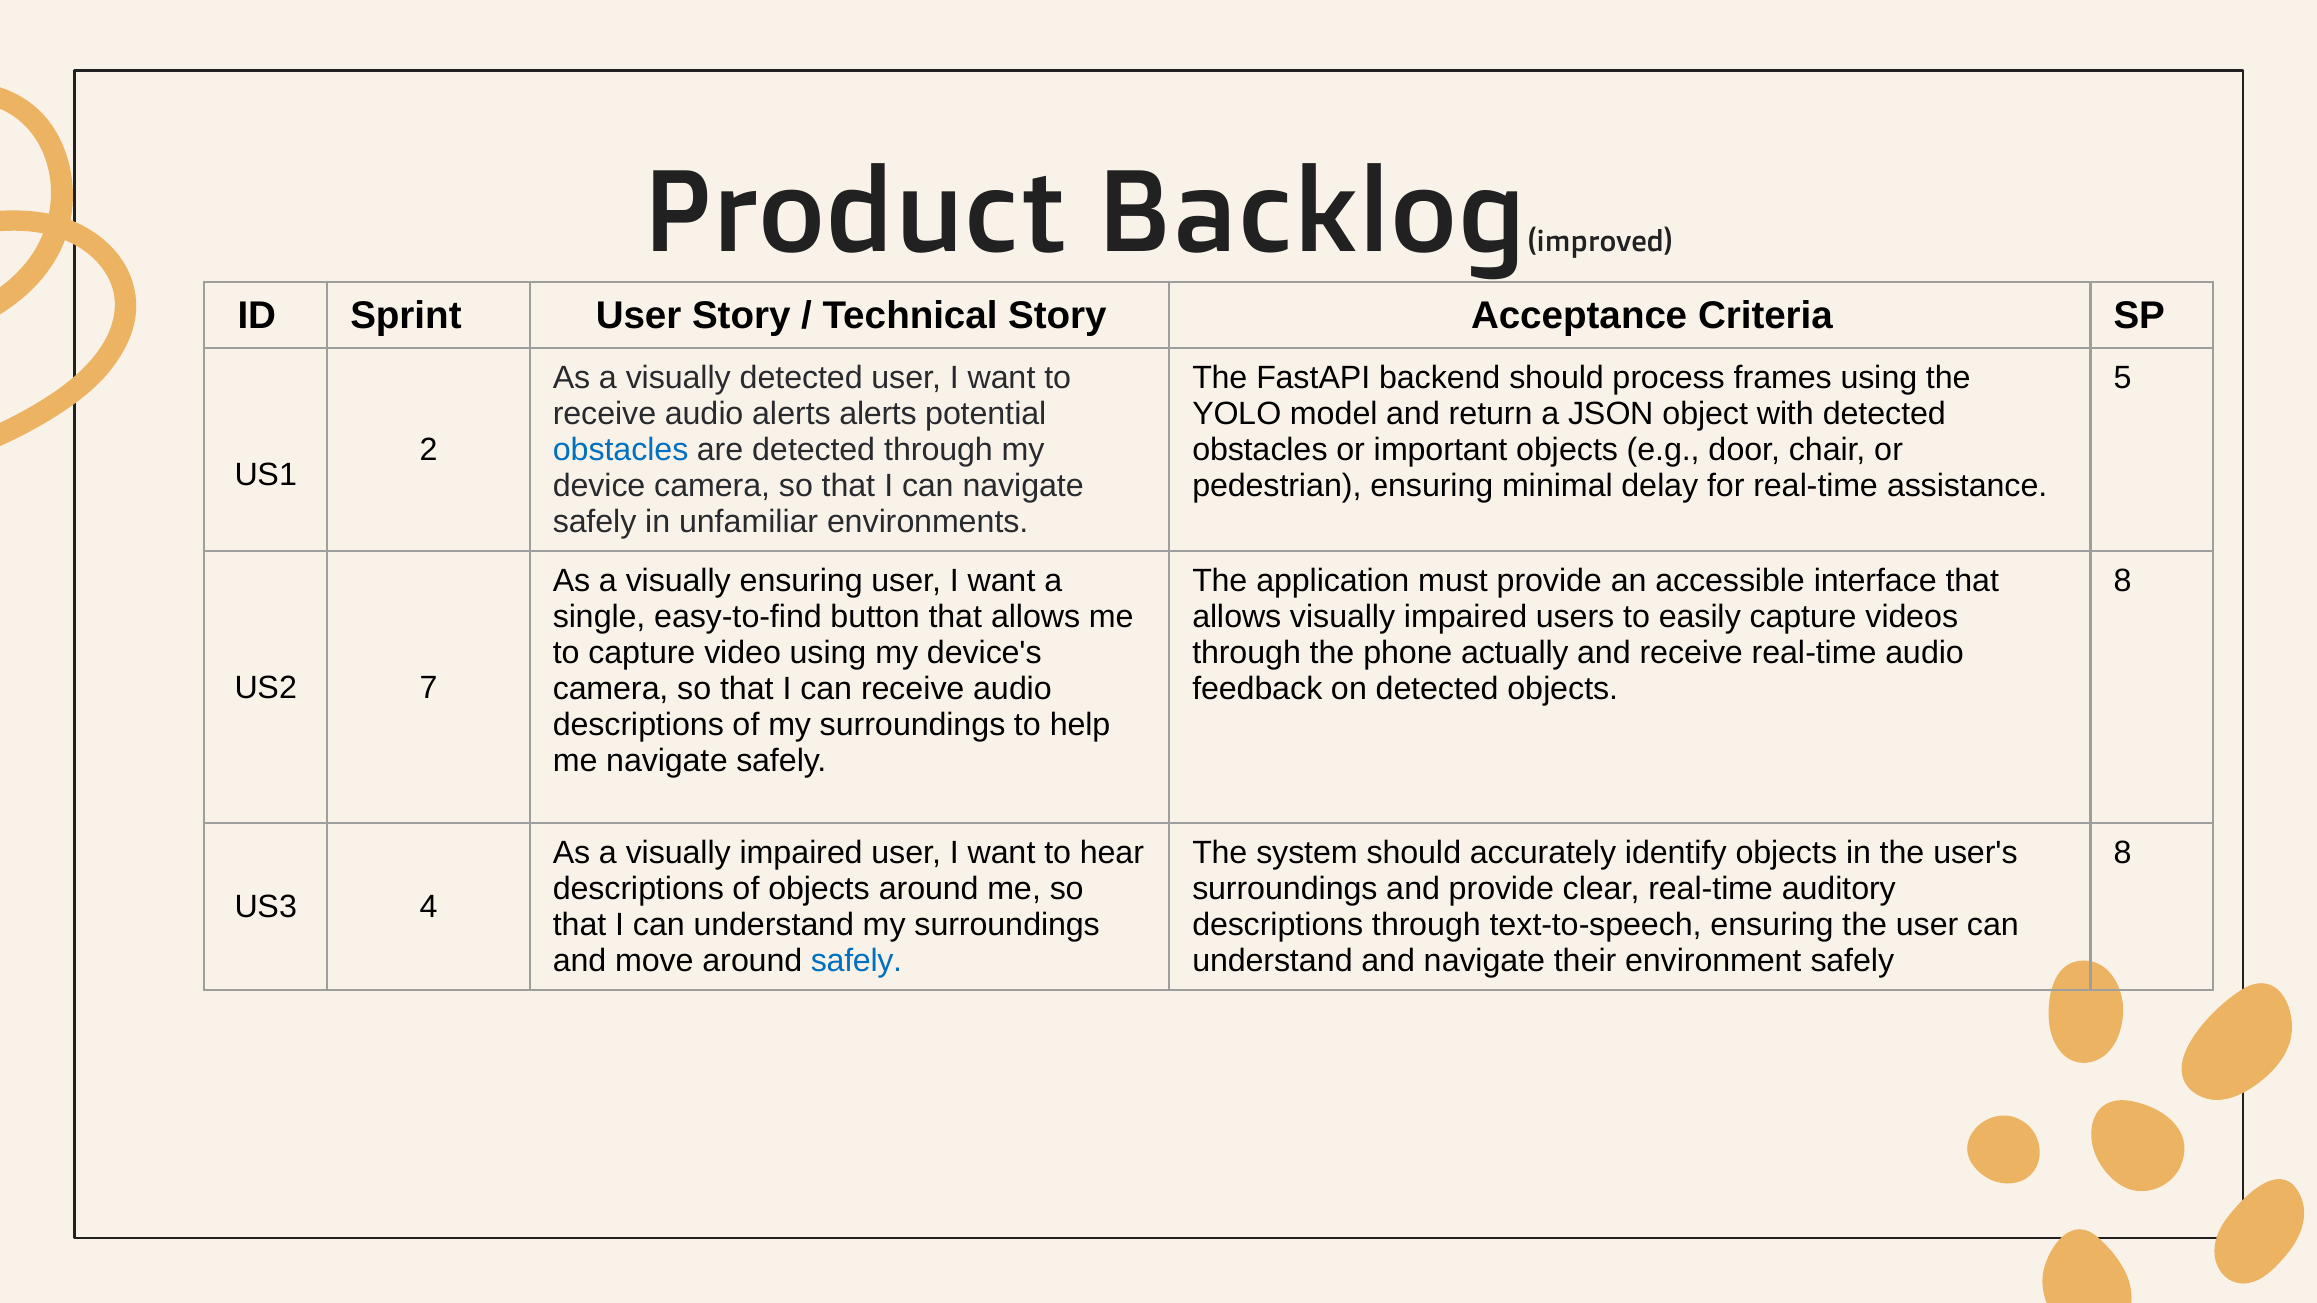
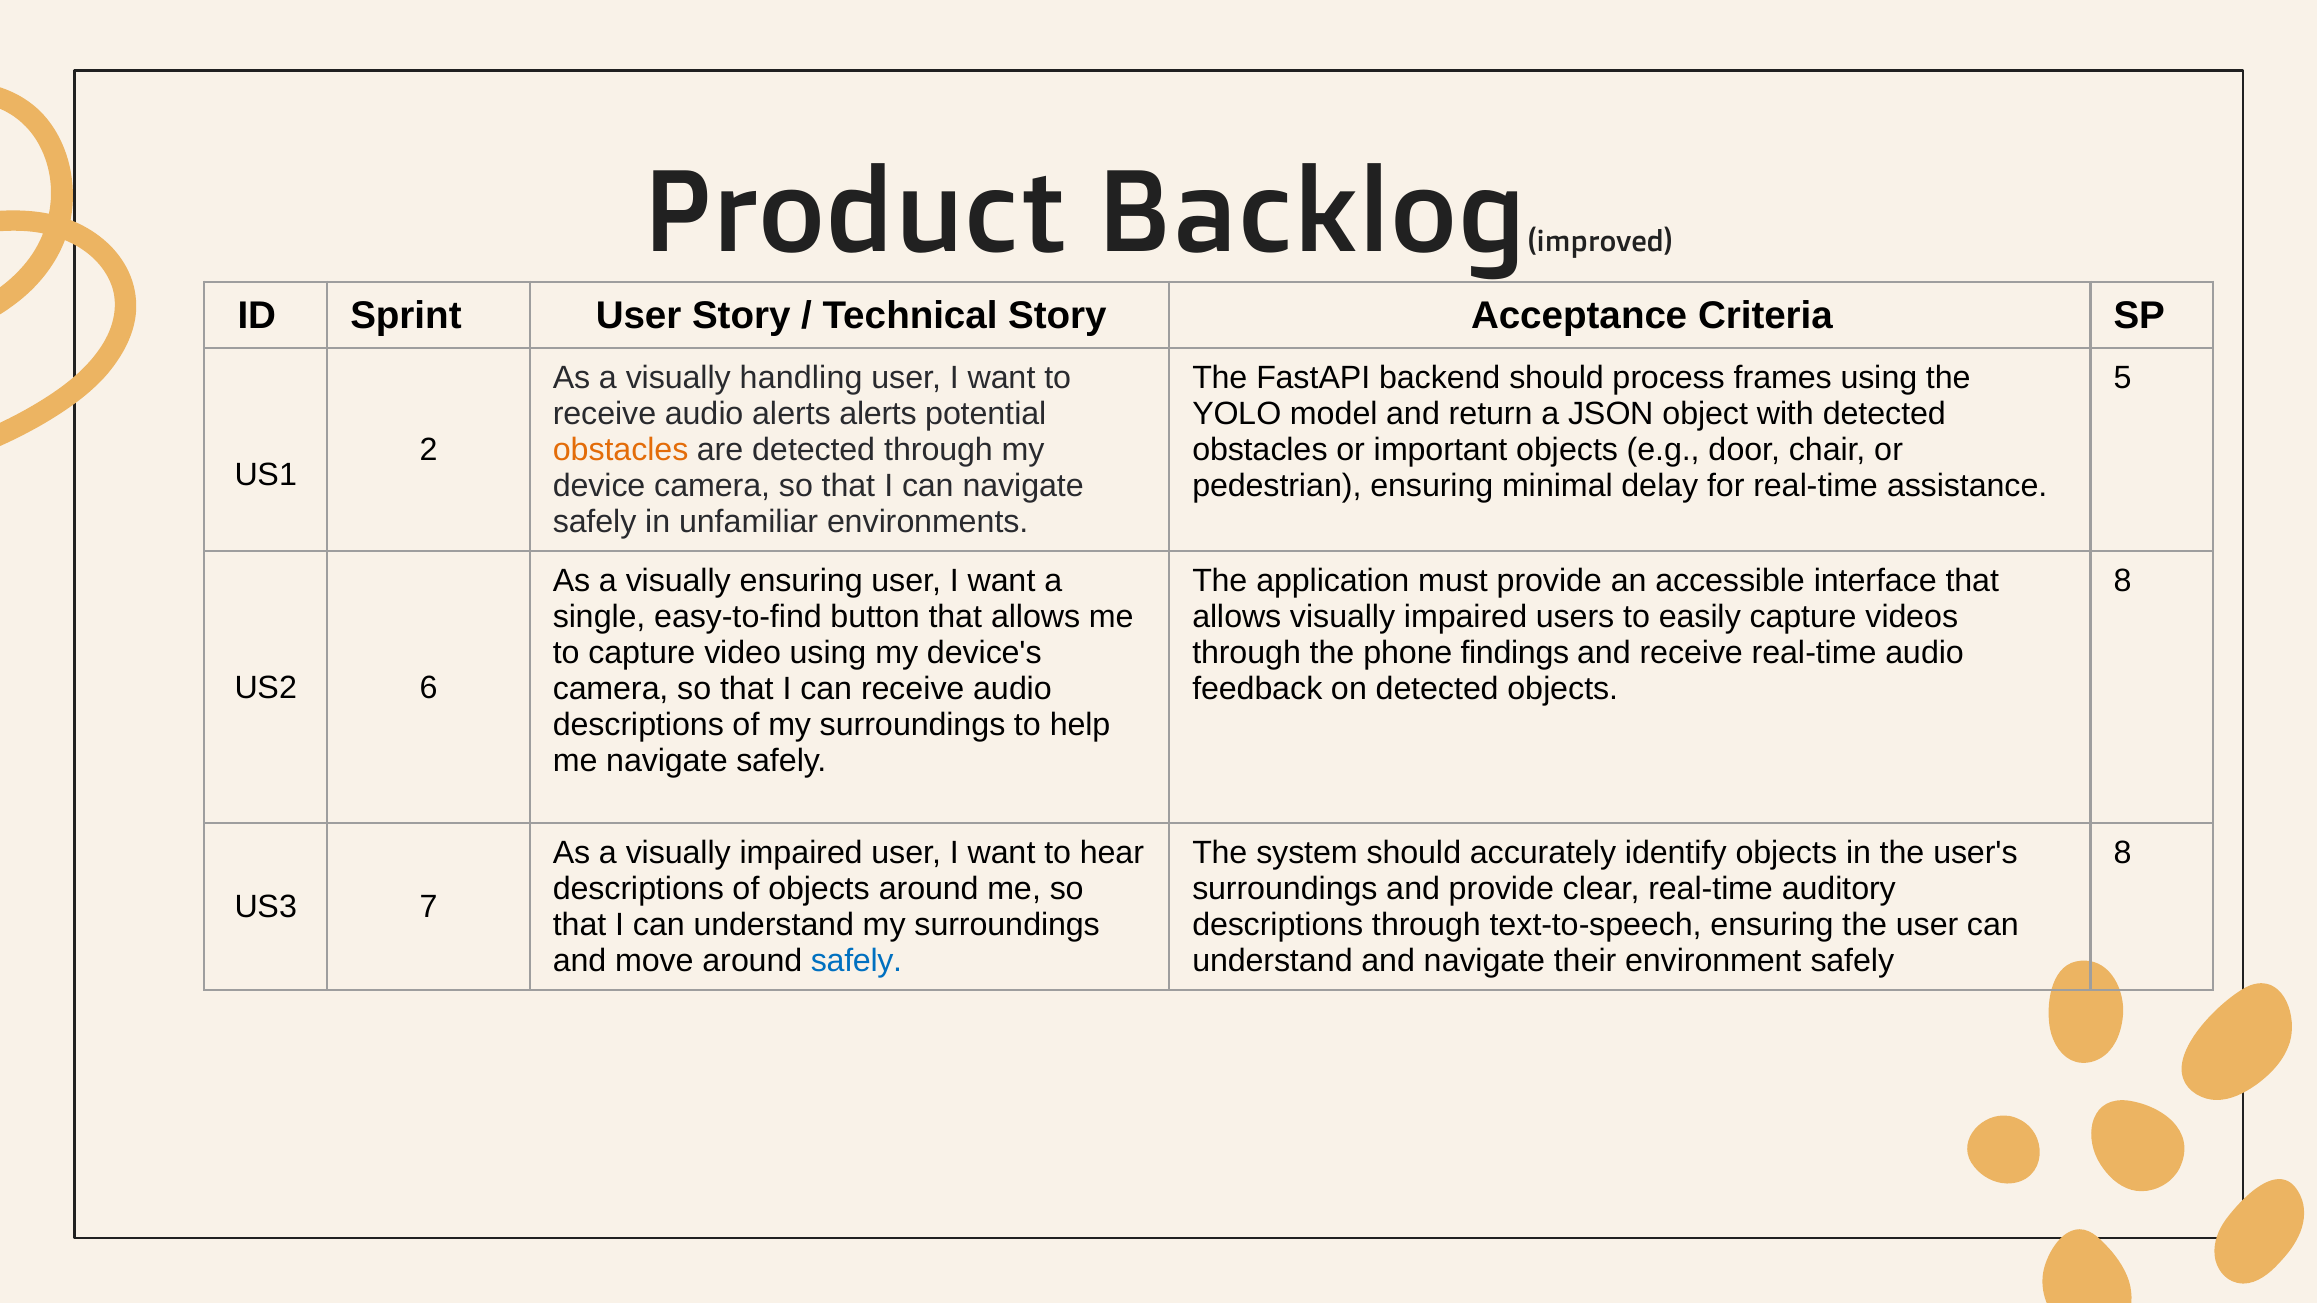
visually detected: detected -> handling (801, 378)
obstacles colour: blue -> orange (621, 450)
actually: actually -> findings (1515, 653)
7: 7 -> 6 (429, 688)
4: 4 -> 7 (429, 907)
